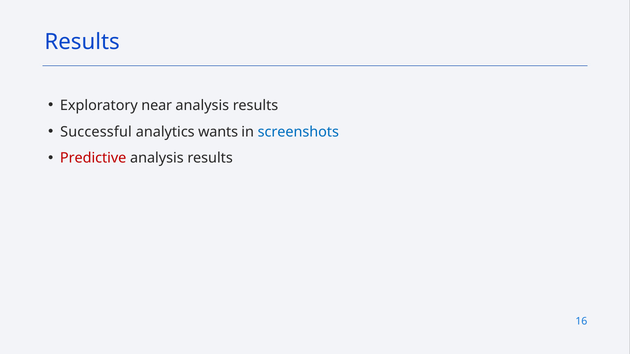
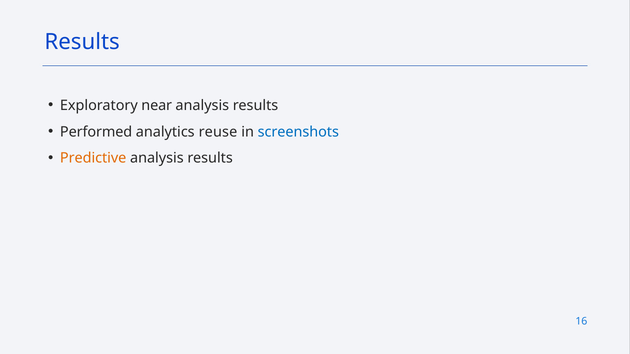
Successful: Successful -> Performed (96, 132)
wants: wants -> reuse (218, 132)
Predictive colour: red -> orange (93, 158)
